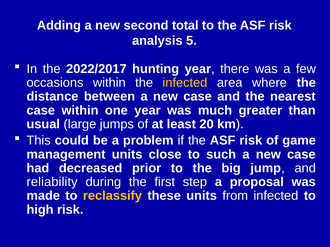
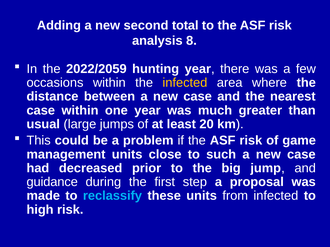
5: 5 -> 8 (191, 41)
2022/2017: 2022/2017 -> 2022/2059 (96, 69)
reliability: reliability -> guidance (52, 182)
reclassify colour: yellow -> light blue (112, 196)
